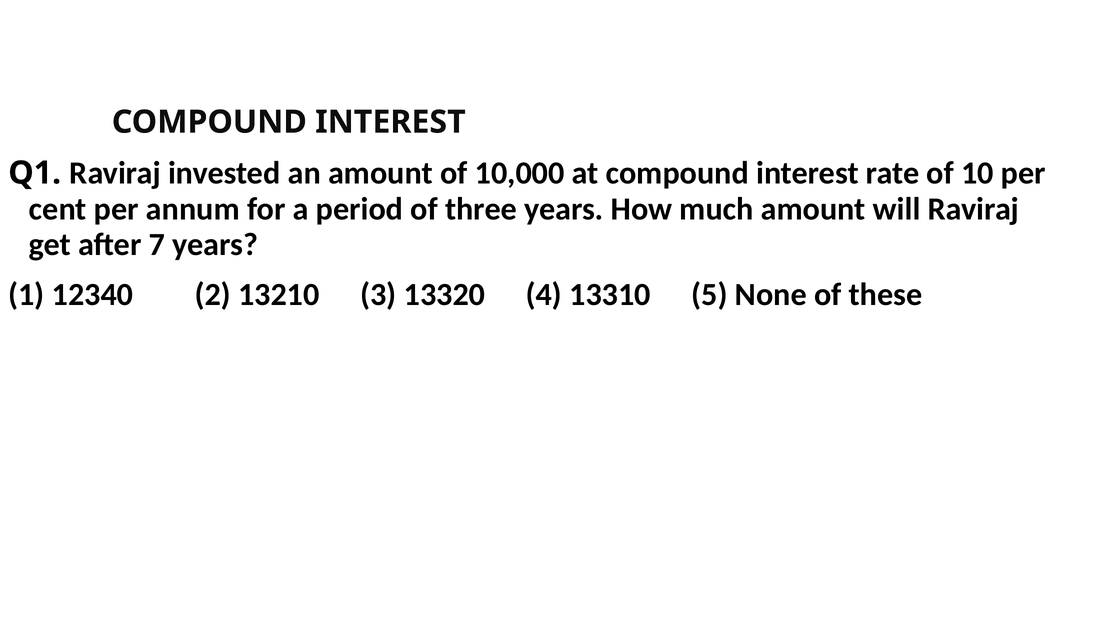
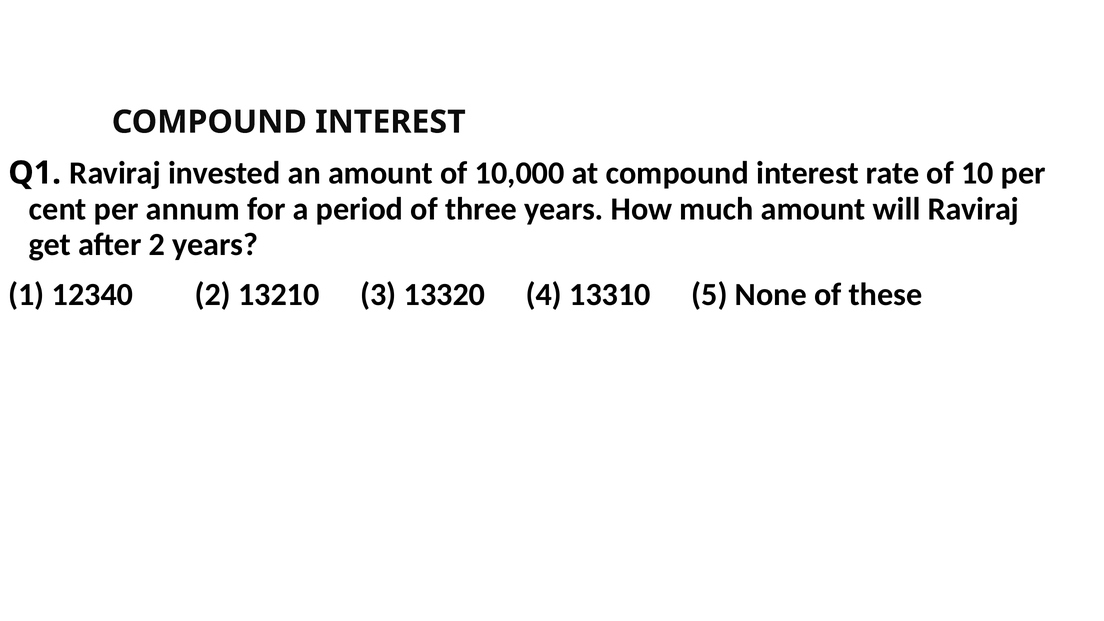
after 7: 7 -> 2 (157, 245)
